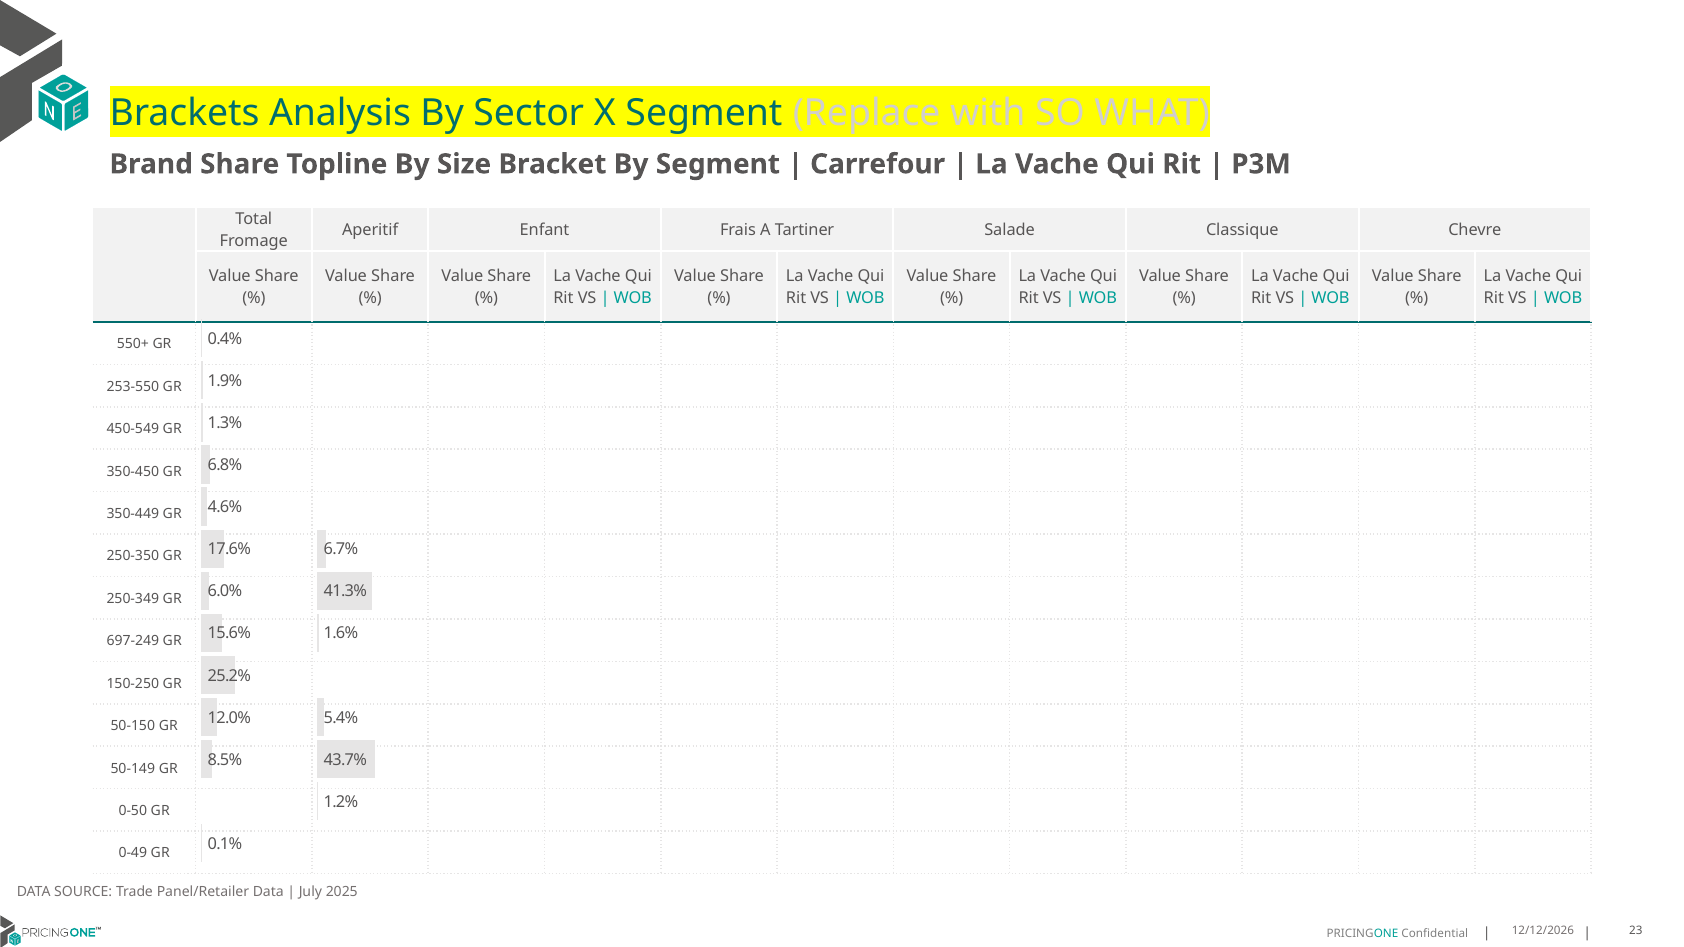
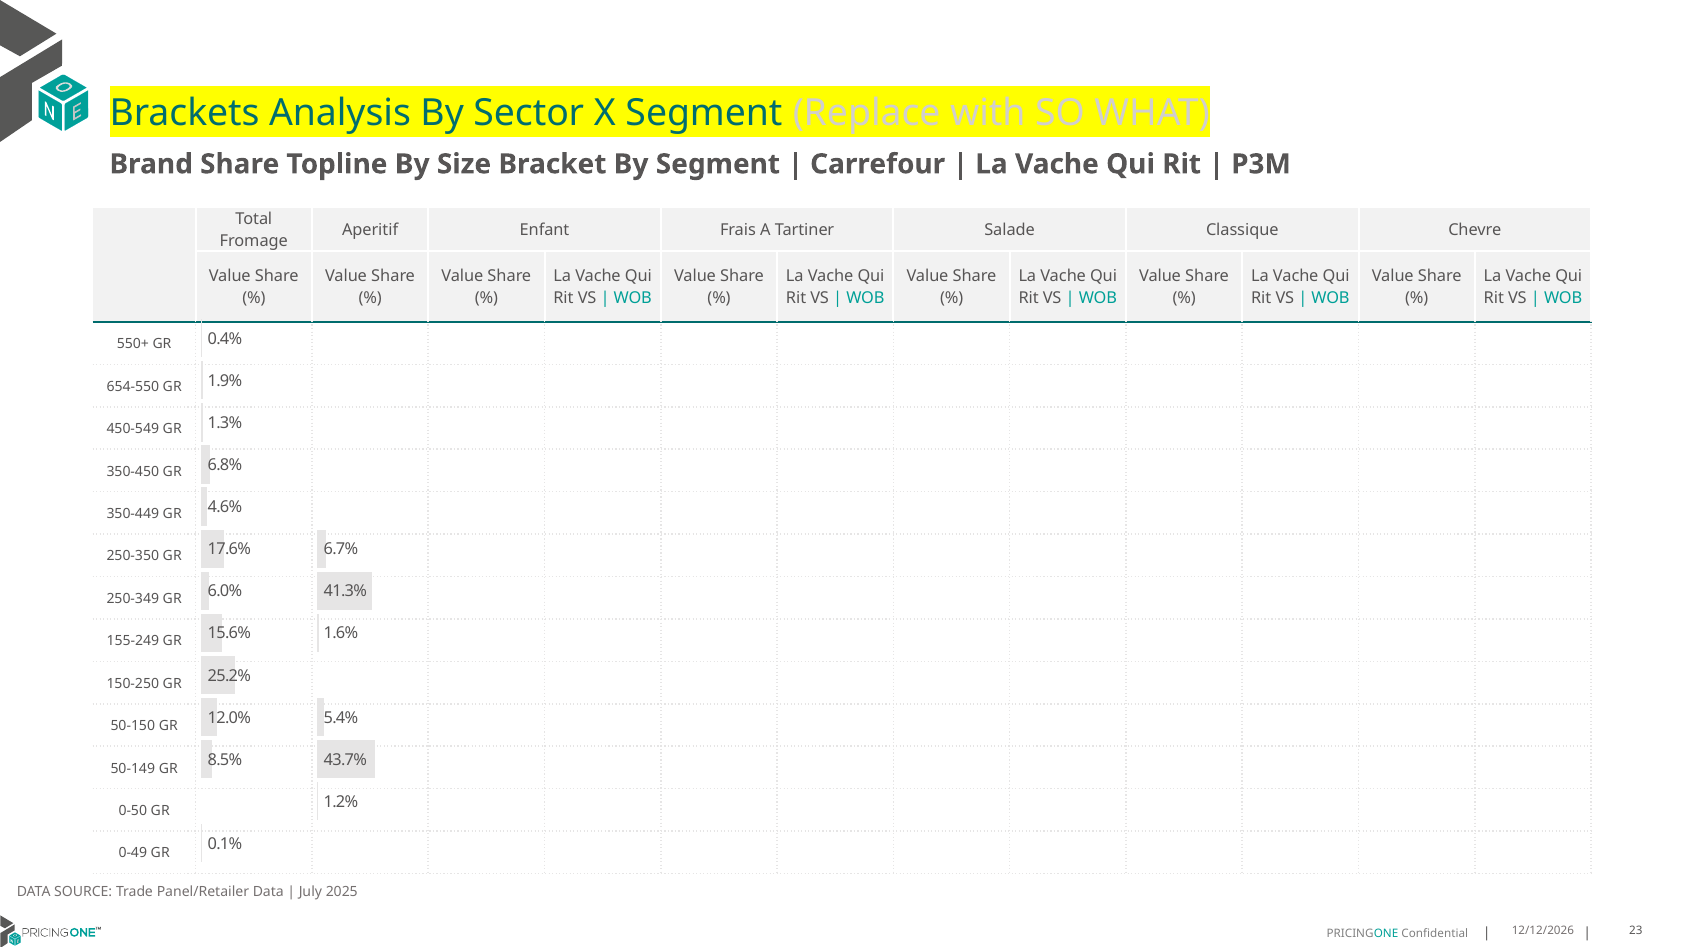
253-550: 253-550 -> 654-550 (133, 387)
697-249: 697-249 -> 155-249 (133, 641)
